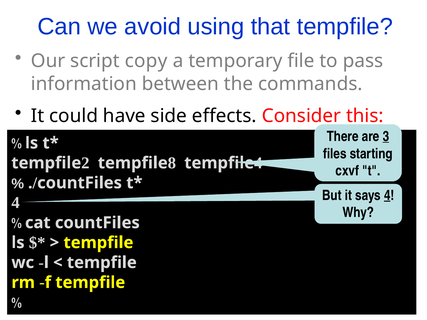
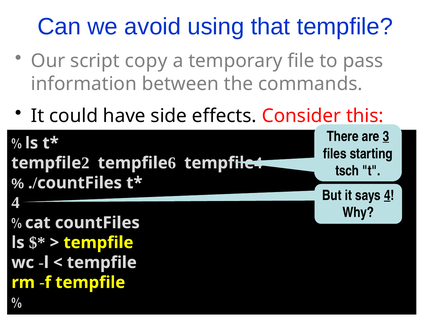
8: 8 -> 6 (172, 163)
cxvf: cxvf -> tsch (347, 171)
